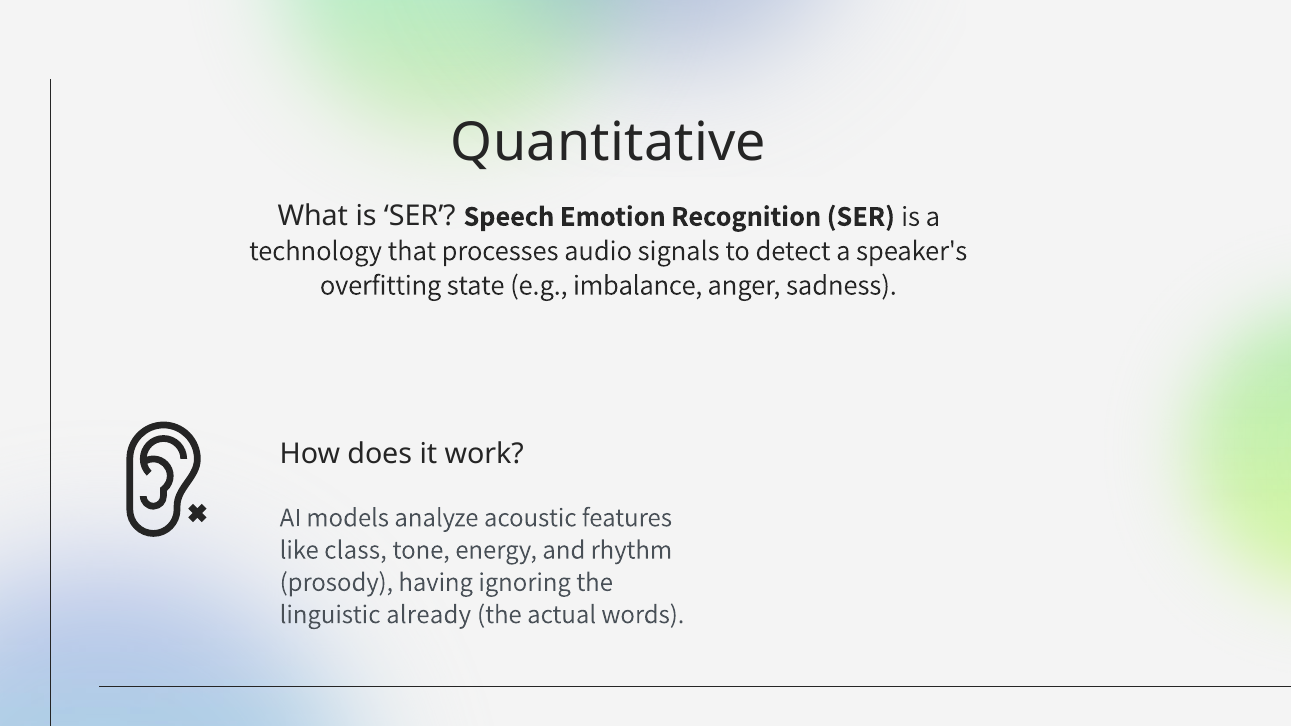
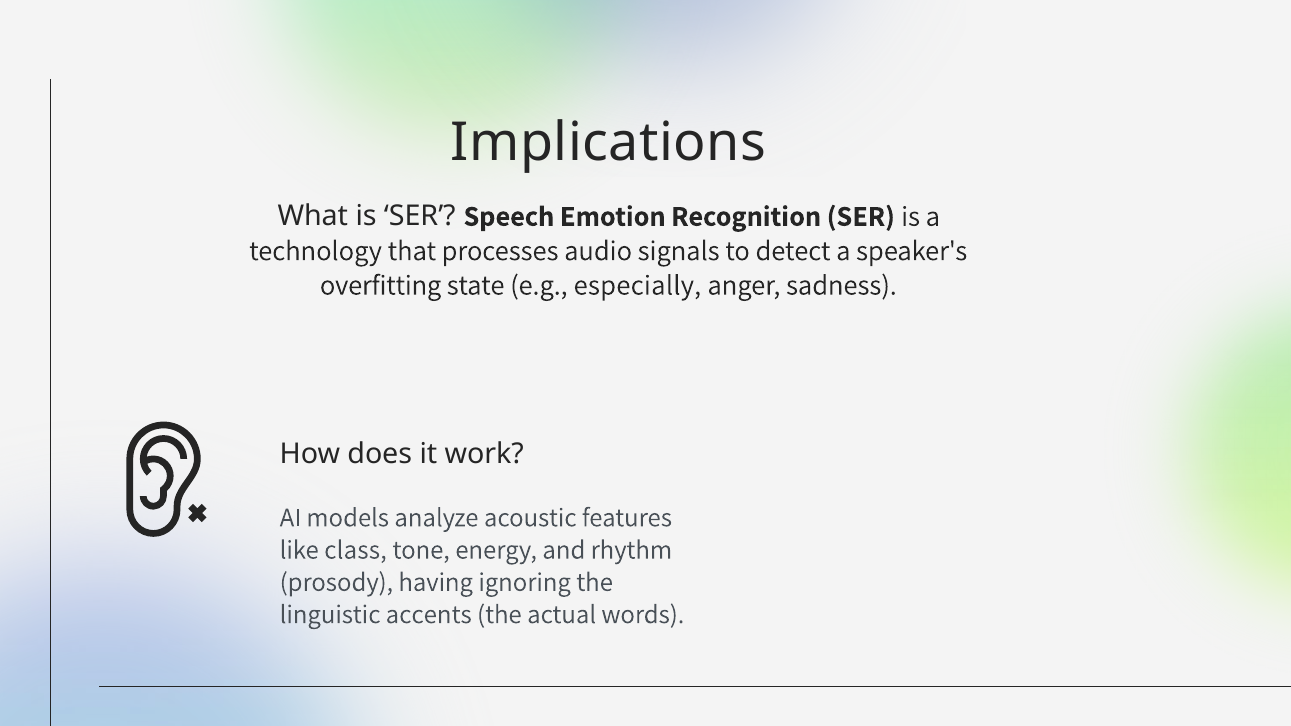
Quantitative: Quantitative -> Implications (608, 143)
imbalance: imbalance -> especially (637, 285)
already: already -> accents (429, 614)
